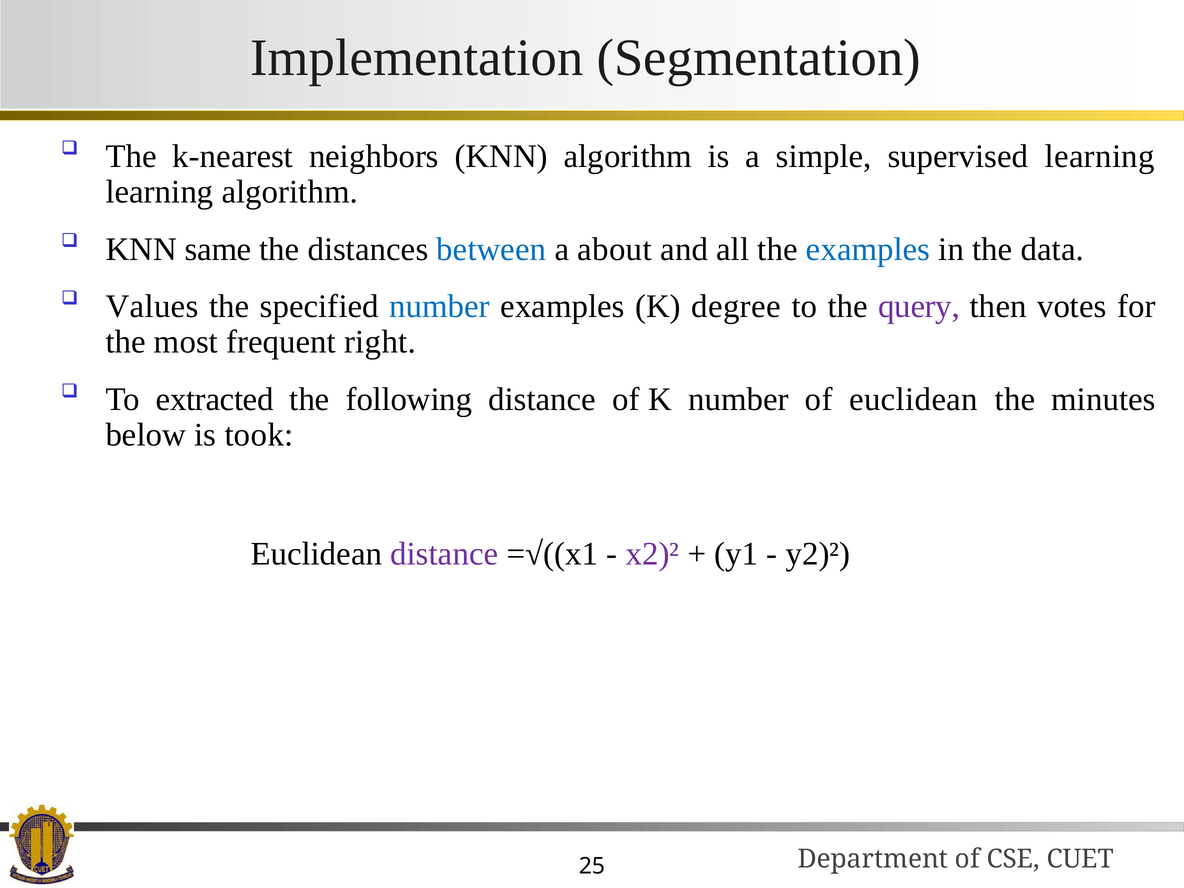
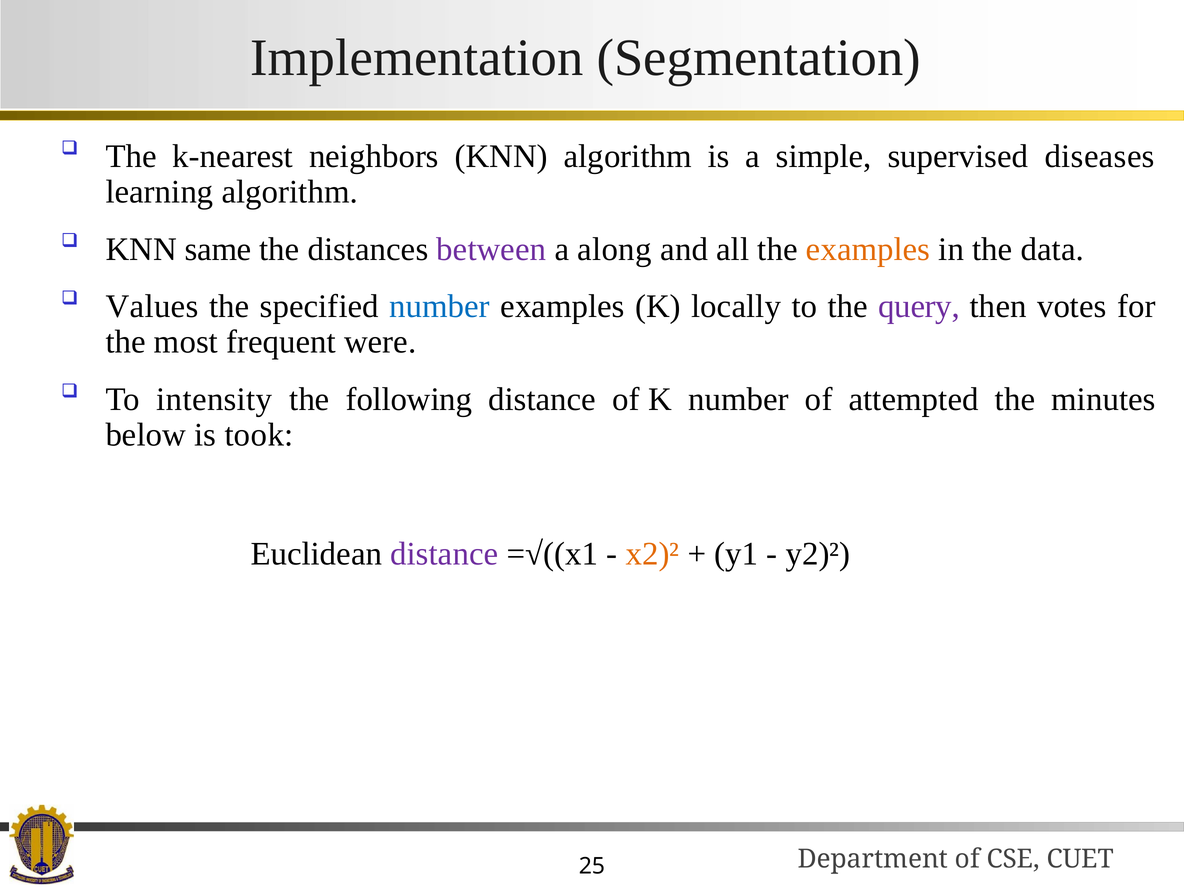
supervised learning: learning -> diseases (1100, 156)
between colour: blue -> purple (491, 249)
about: about -> along (615, 249)
examples colour: blue -> orange (868, 249)
degree: degree -> locally (736, 307)
right: right -> were (380, 342)
extracted: extracted -> intensity (214, 399)
of euclidean: euclidean -> attempted (914, 399)
x2)² colour: purple -> orange (652, 554)
